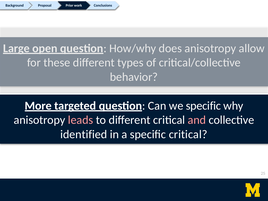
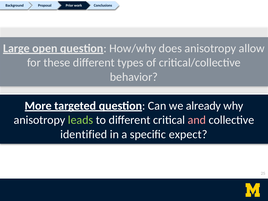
we specific: specific -> already (203, 106)
leads colour: pink -> light green (81, 120)
specific critical: critical -> expect (188, 134)
